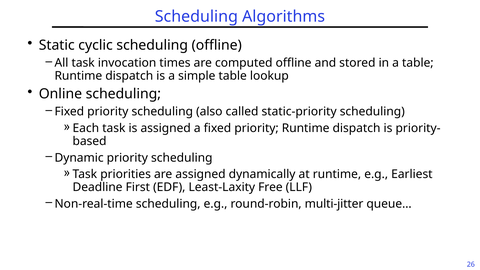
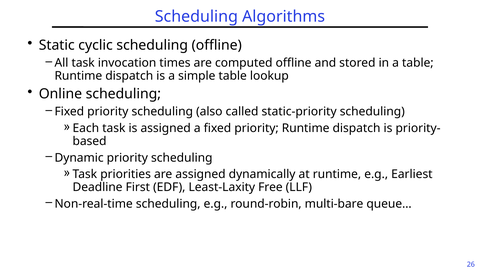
multi-jitter: multi-jitter -> multi-bare (334, 204)
